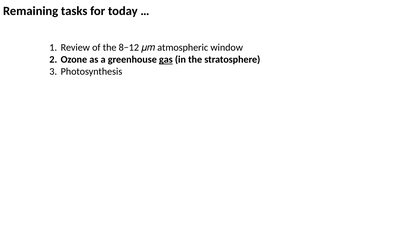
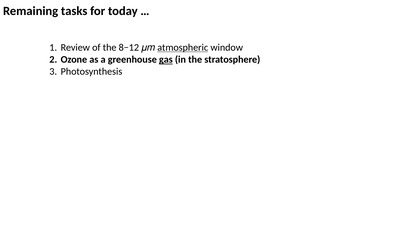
atmospheric underline: none -> present (183, 48)
